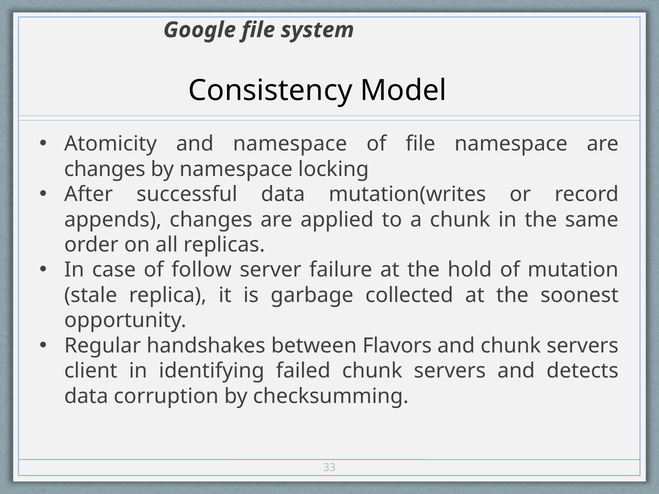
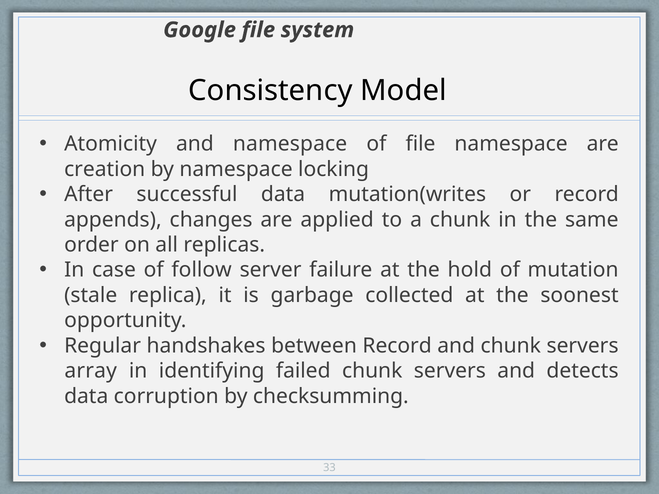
changes: changes -> creation (105, 169)
between Flavors: Flavors -> Record (397, 346)
client: client -> array (91, 371)
